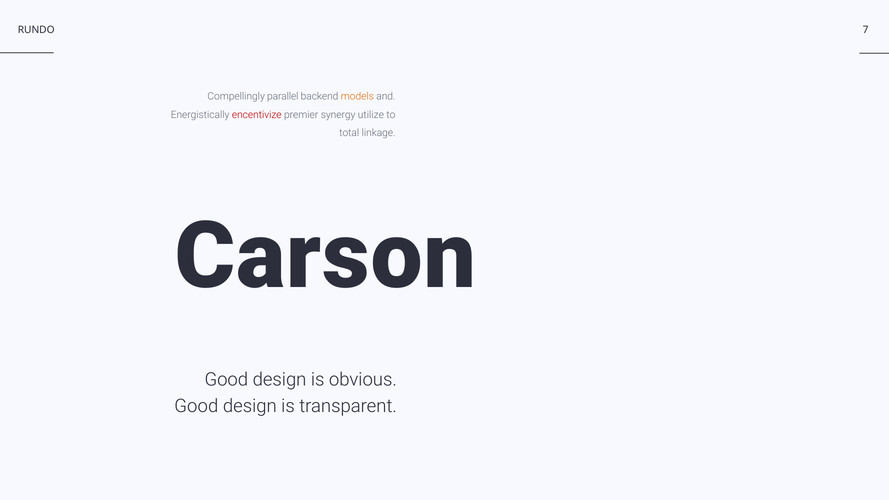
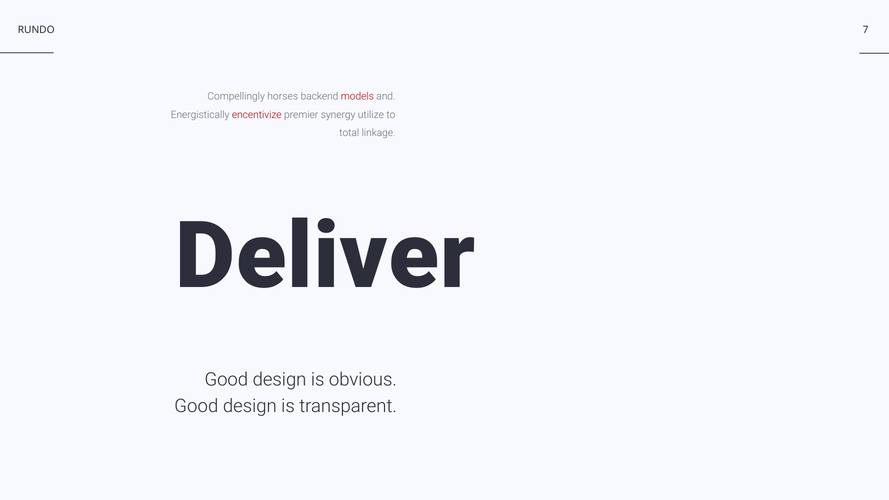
parallel: parallel -> horses (283, 96)
models colour: orange -> red (357, 96)
Carson: Carson -> Deliver (325, 256)
